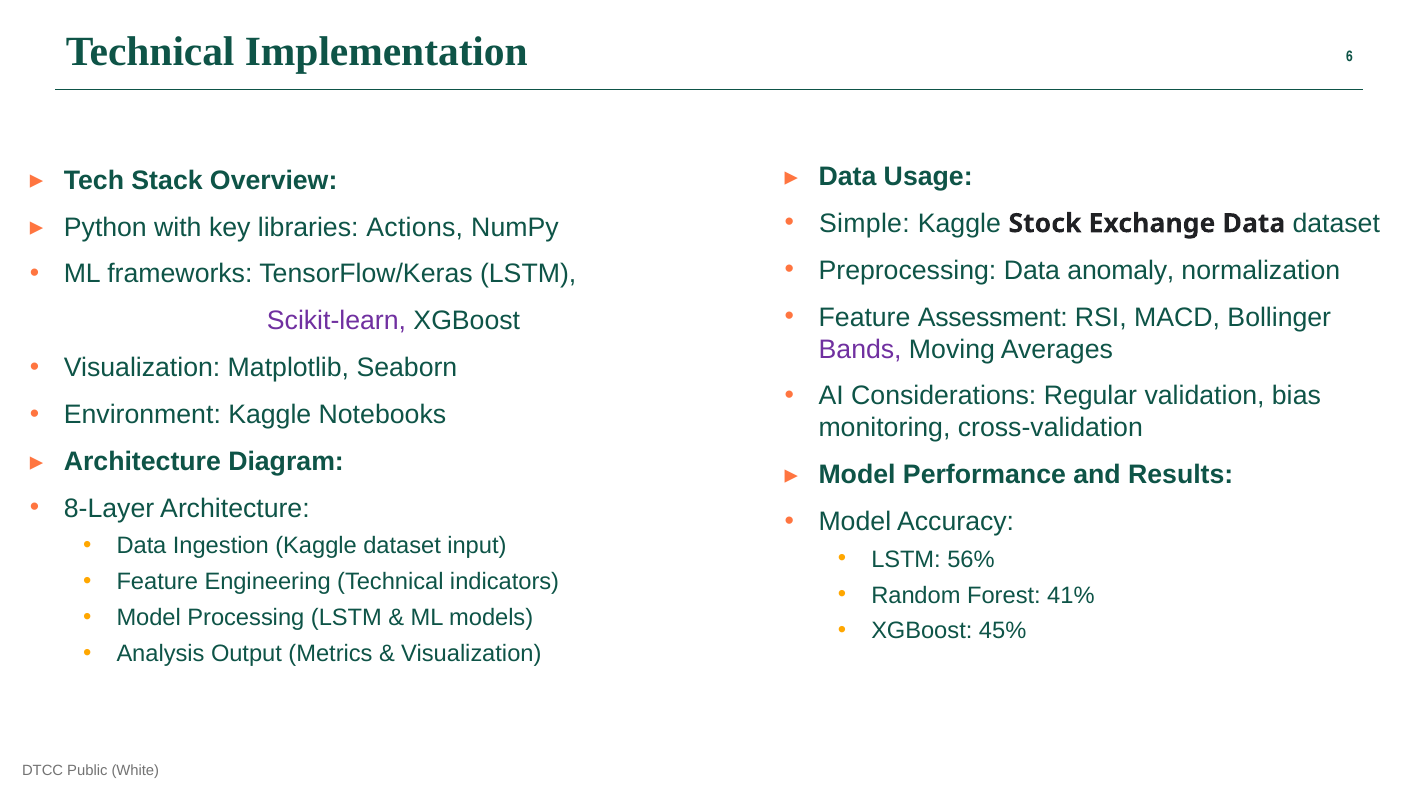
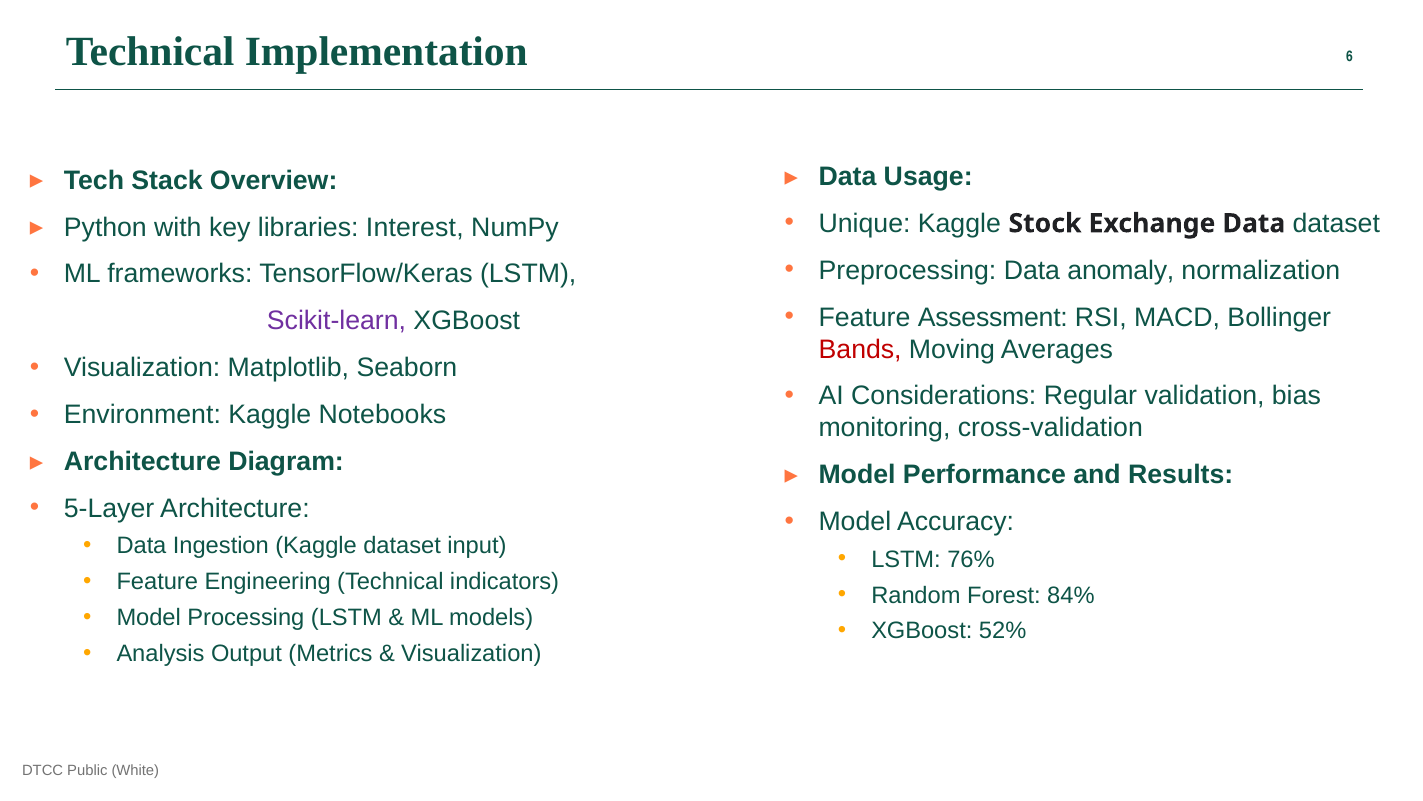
Simple: Simple -> Unique (865, 223)
Actions: Actions -> Interest (415, 227)
Bands colour: purple -> red (860, 349)
8-Layer: 8-Layer -> 5-Layer (109, 508)
56%: 56% -> 76% (971, 559)
41%: 41% -> 84% (1071, 595)
45%: 45% -> 52% (1003, 631)
